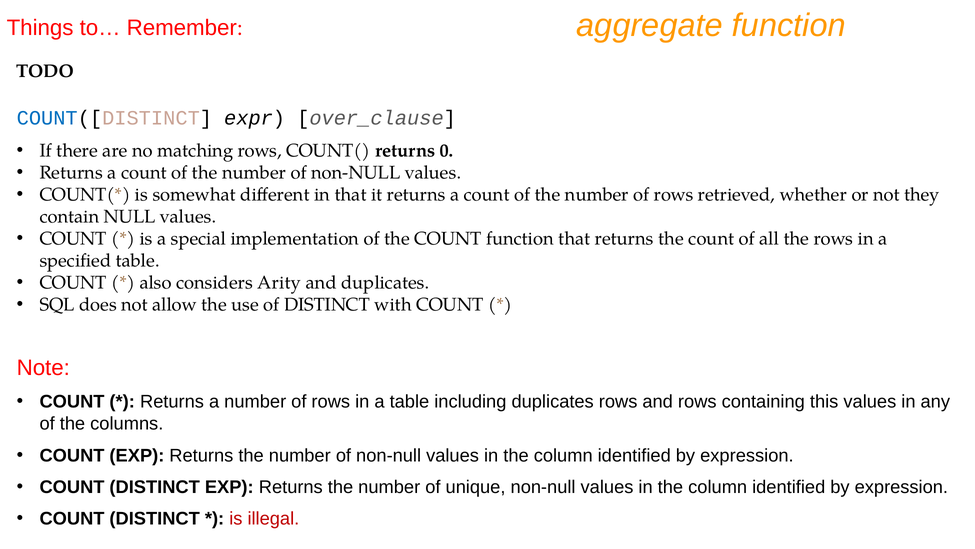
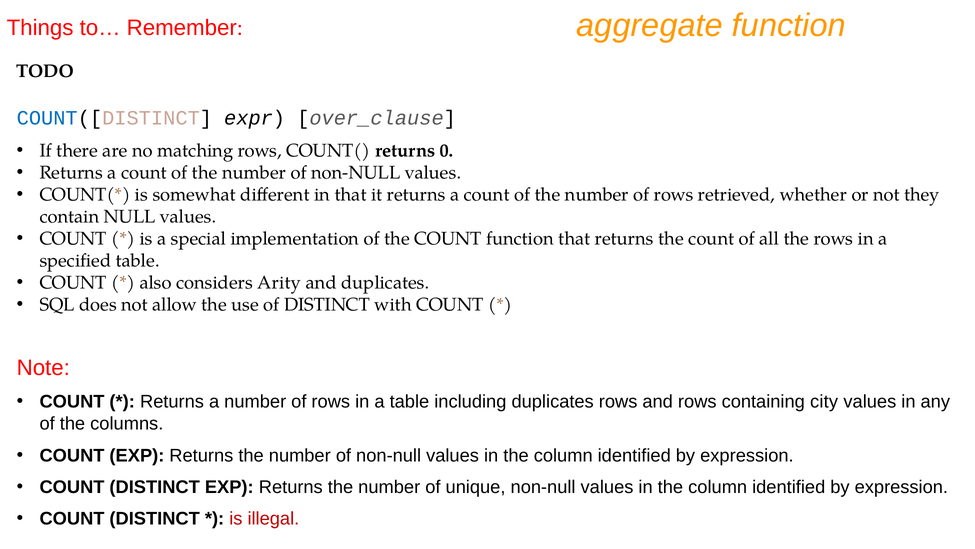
this: this -> city (824, 401)
